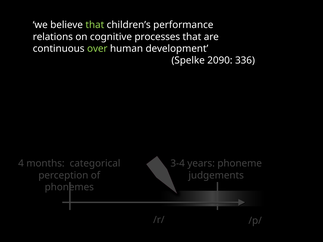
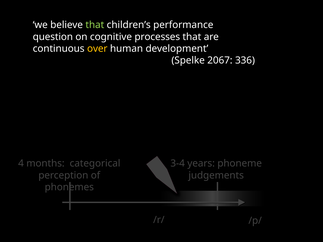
relations: relations -> question (53, 37)
over colour: light green -> yellow (97, 49)
2090: 2090 -> 2067 (220, 61)
